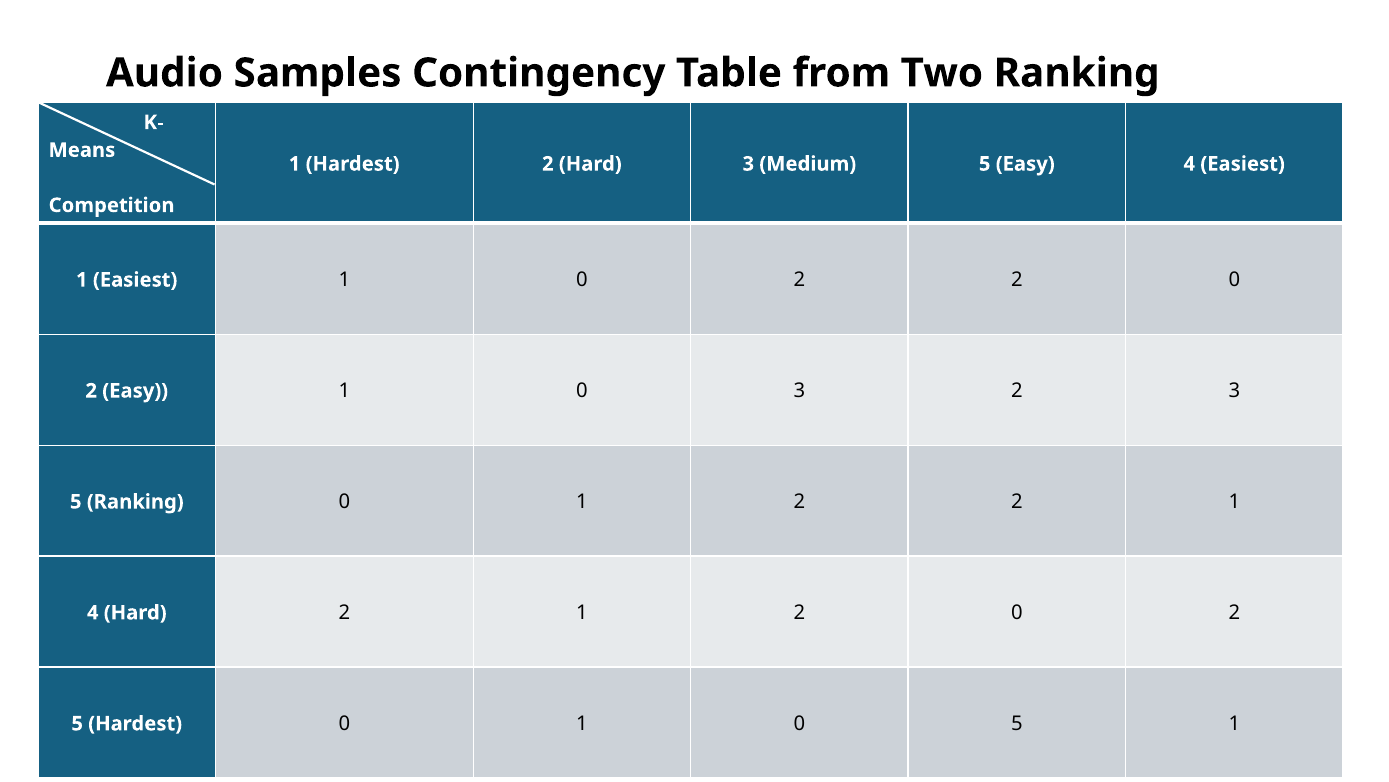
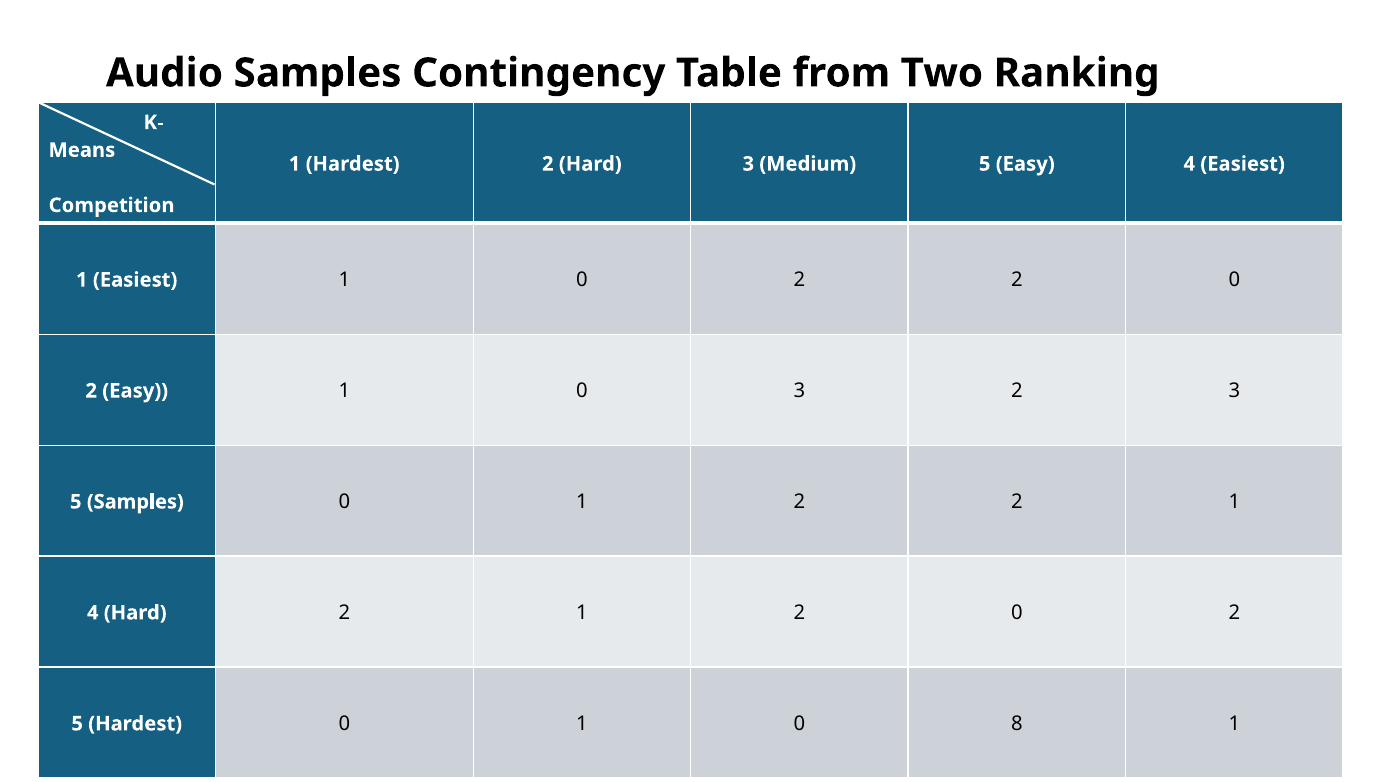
5 Ranking: Ranking -> Samples (135, 501)
0 5: 5 -> 8 (1017, 723)
